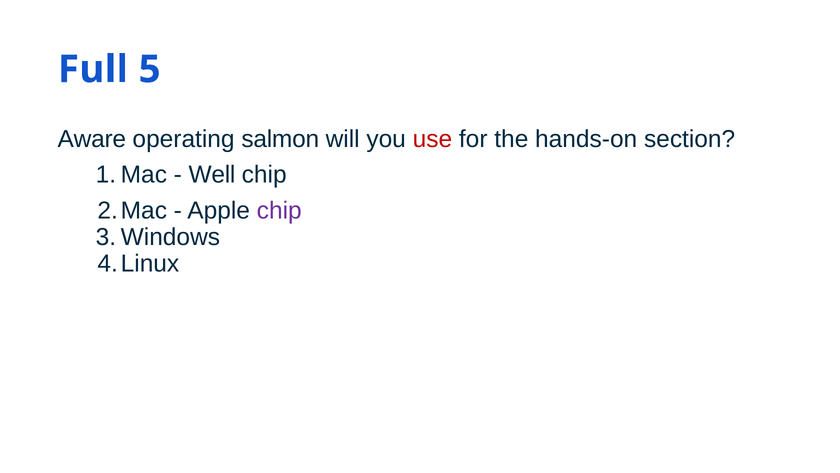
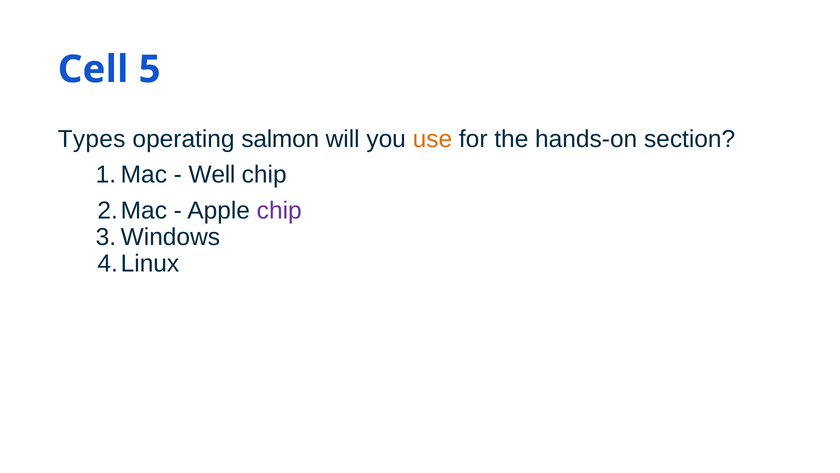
Full: Full -> Cell (93, 69)
Aware: Aware -> Types (92, 139)
use colour: red -> orange (432, 139)
